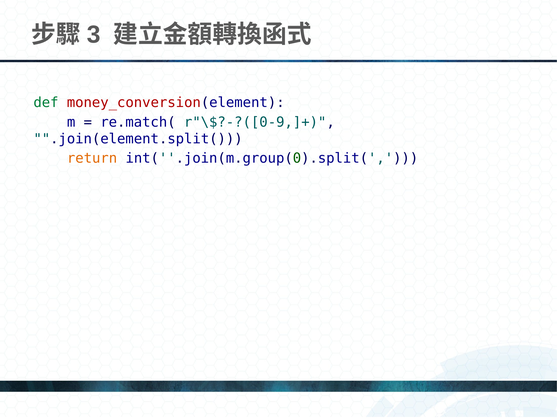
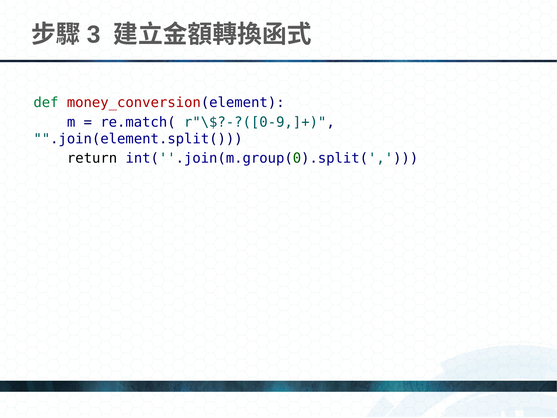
return colour: orange -> black (92, 158)
